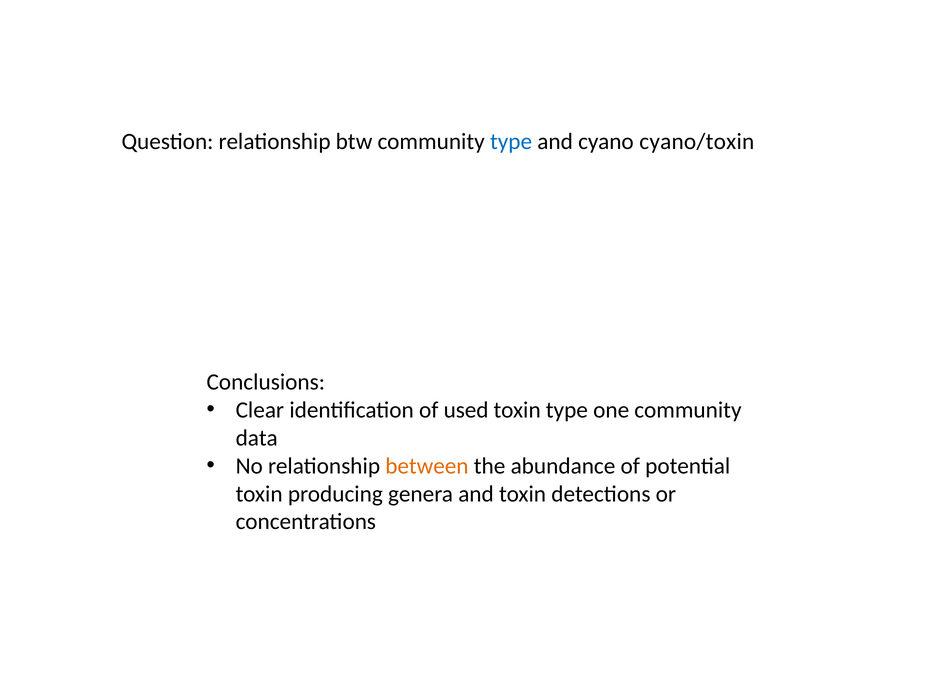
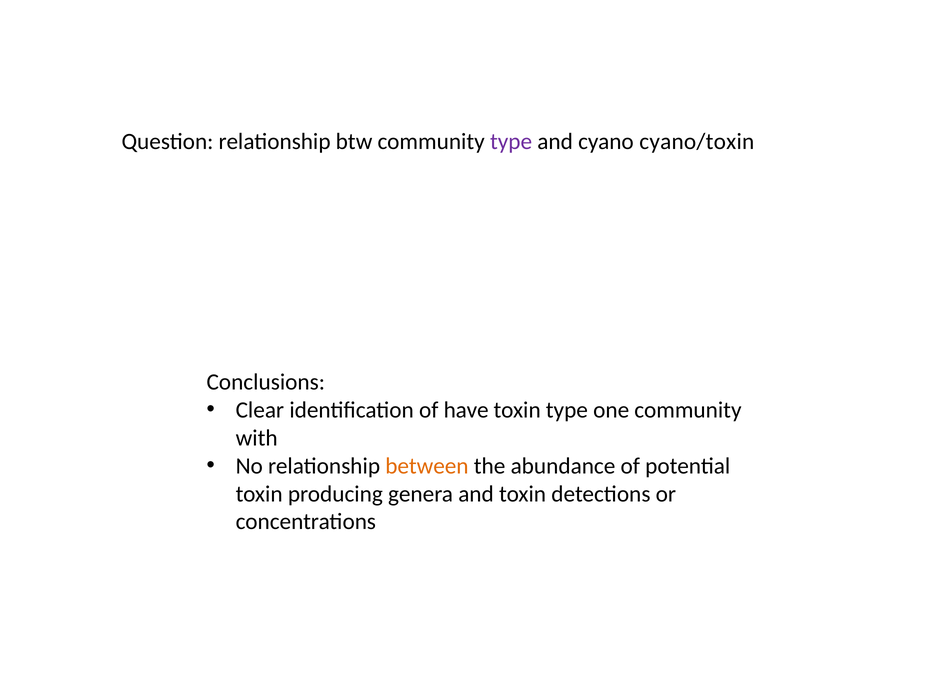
type colour: blue -> purple (511, 141)
used: used -> have (466, 410)
data: data -> with (257, 437)
